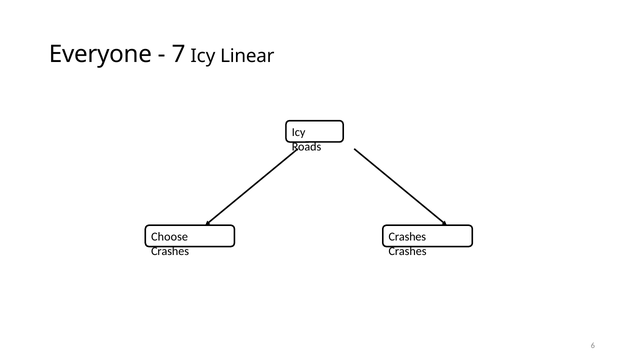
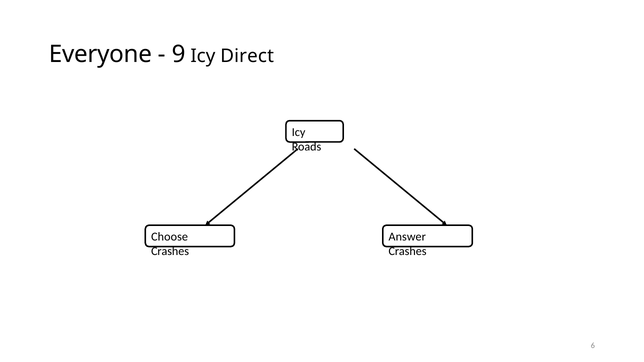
7: 7 -> 9 (179, 54)
Linear: Linear -> Direct (247, 56)
Crashes: Crashes -> Answer (407, 237)
